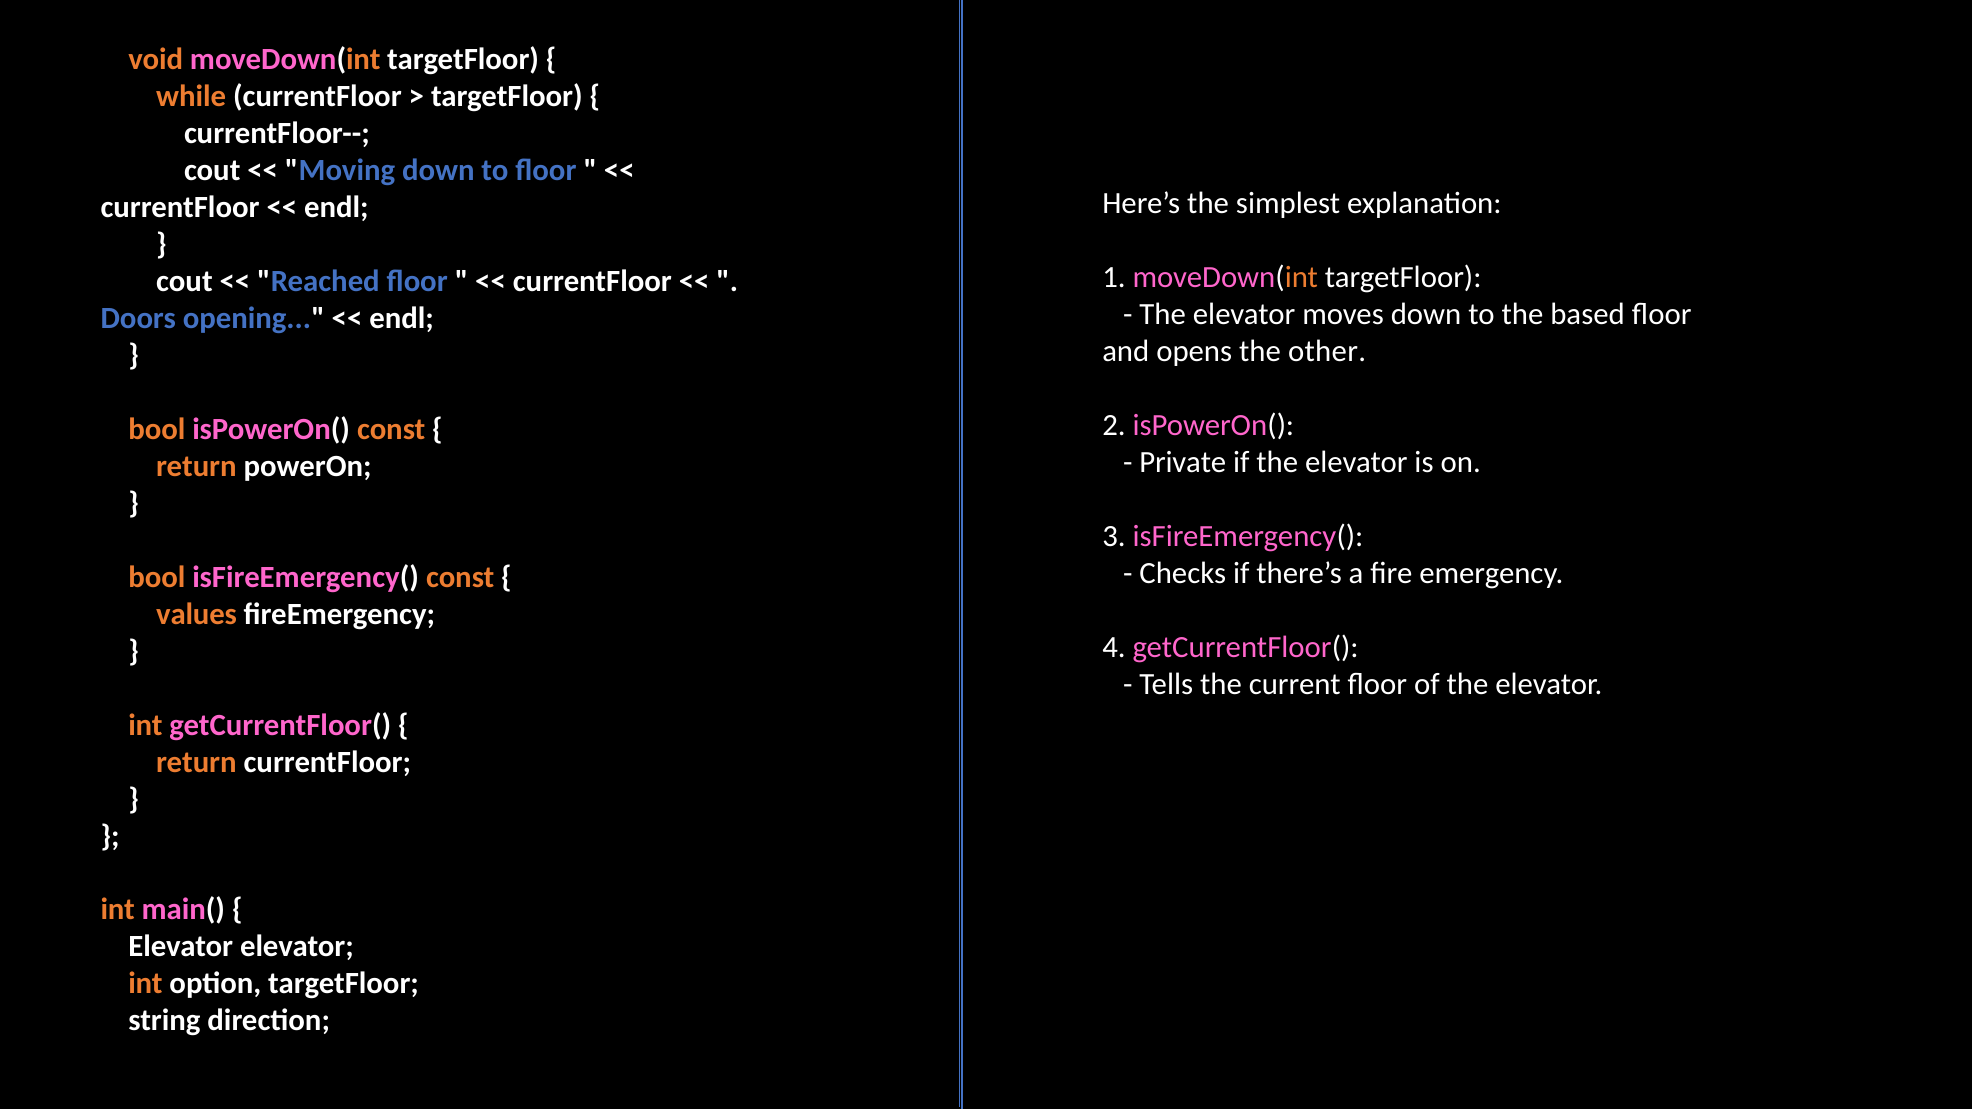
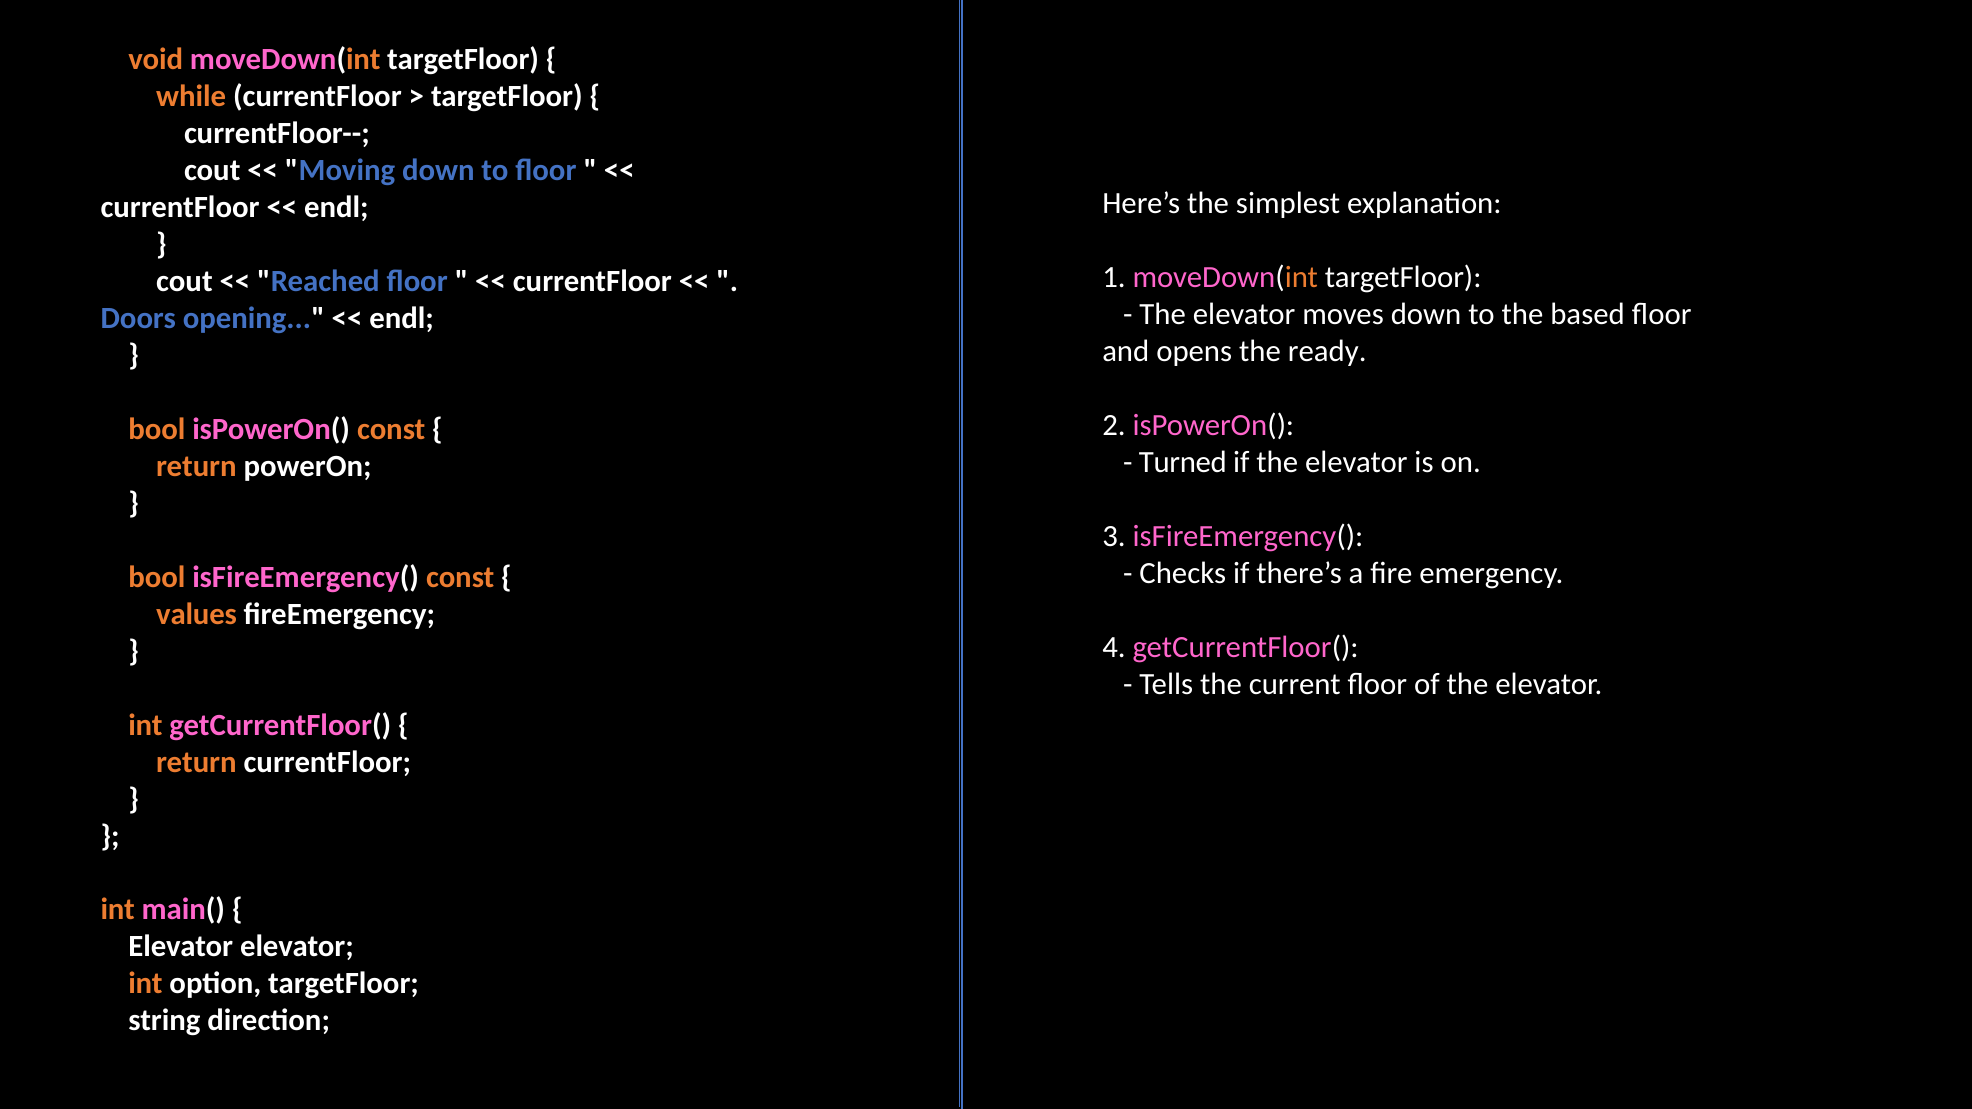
other: other -> ready (1327, 352)
Private: Private -> Turned (1183, 462)
